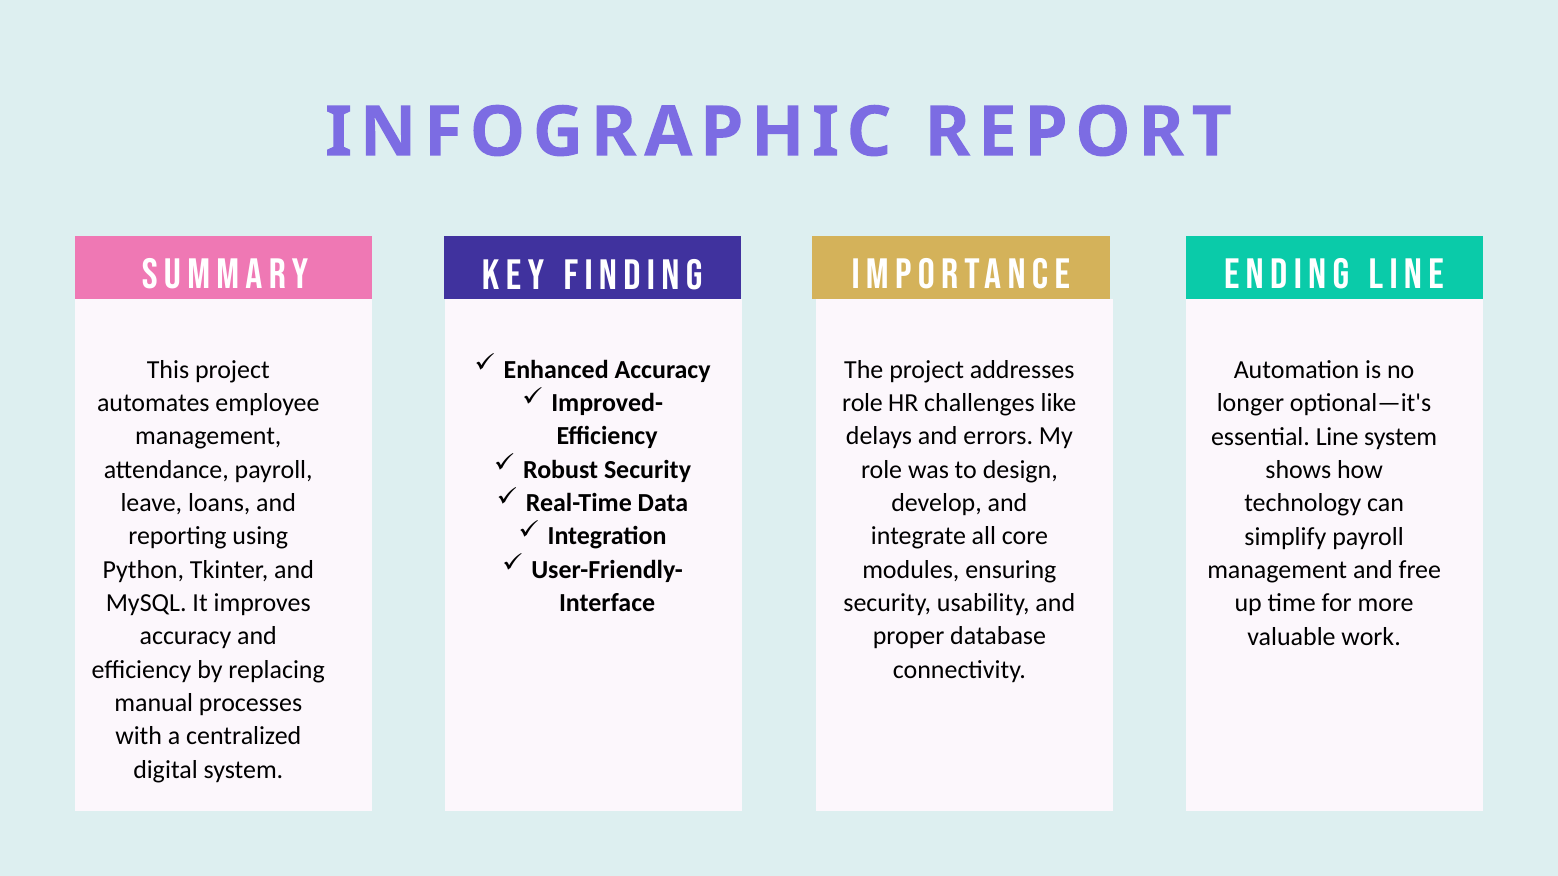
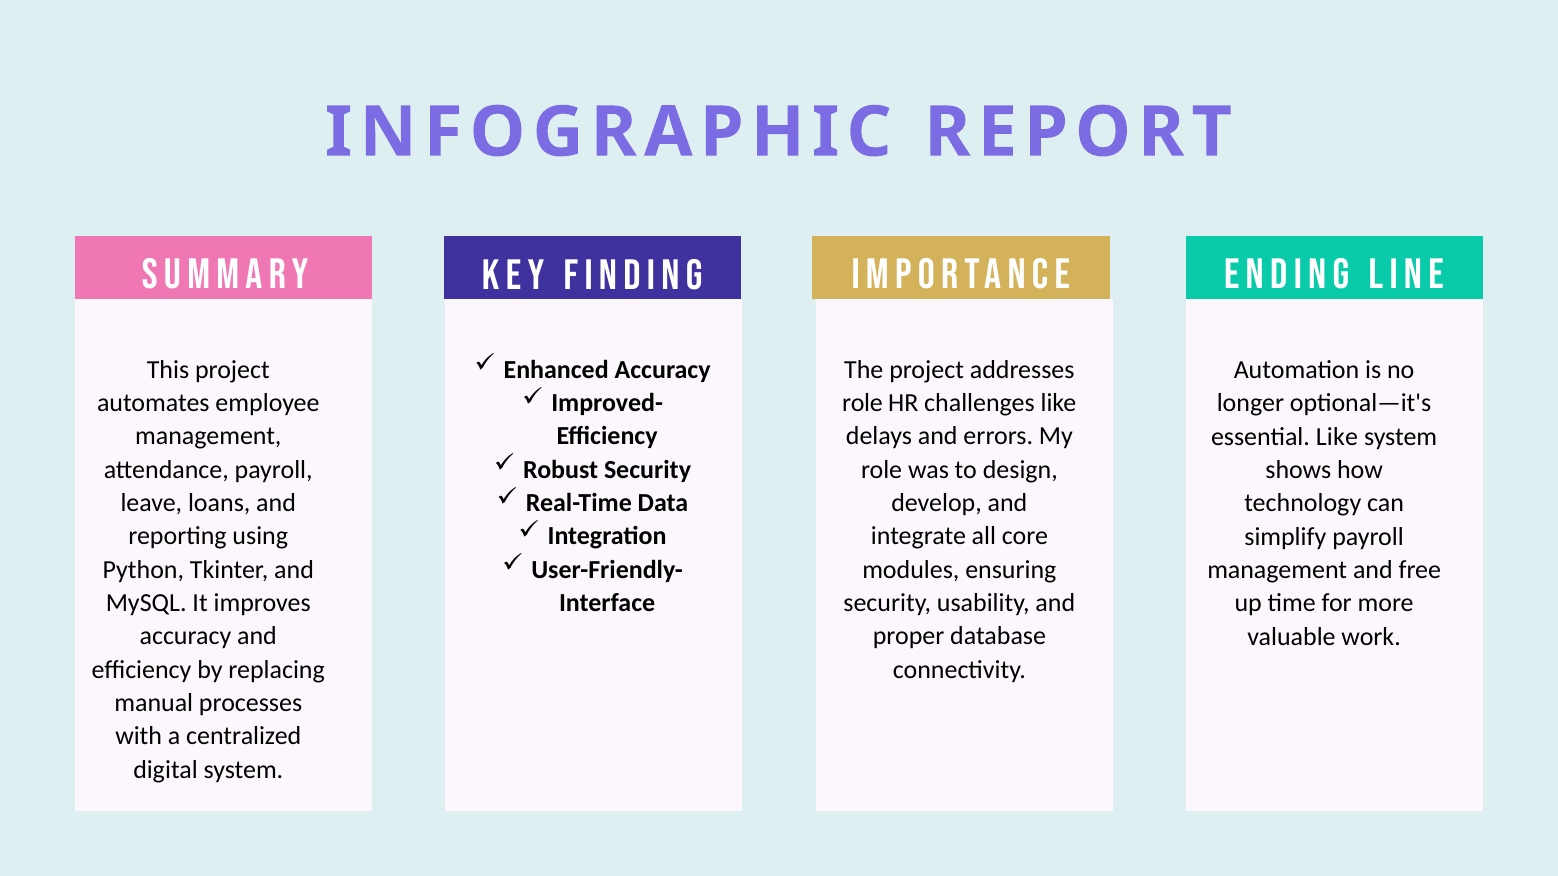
essential Line: Line -> Like (1337, 437)
